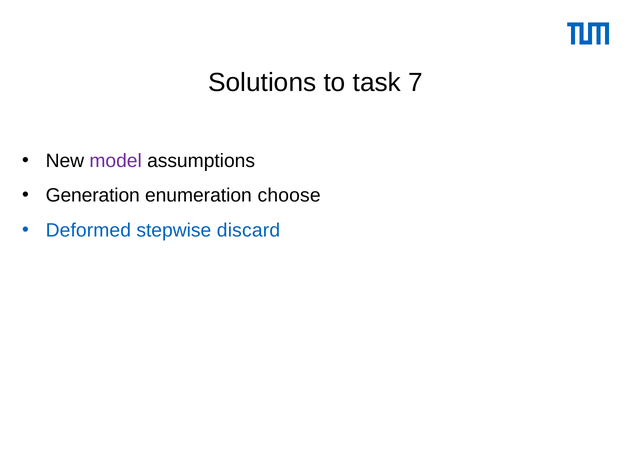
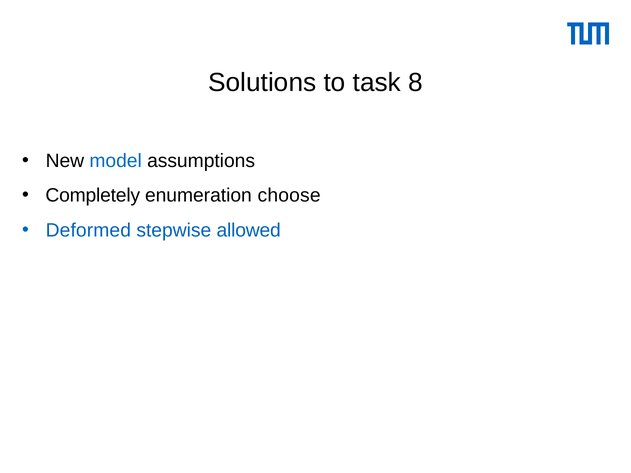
7: 7 -> 8 (416, 83)
model colour: purple -> blue (116, 161)
Generation: Generation -> Completely (93, 196)
discard: discard -> allowed (249, 230)
